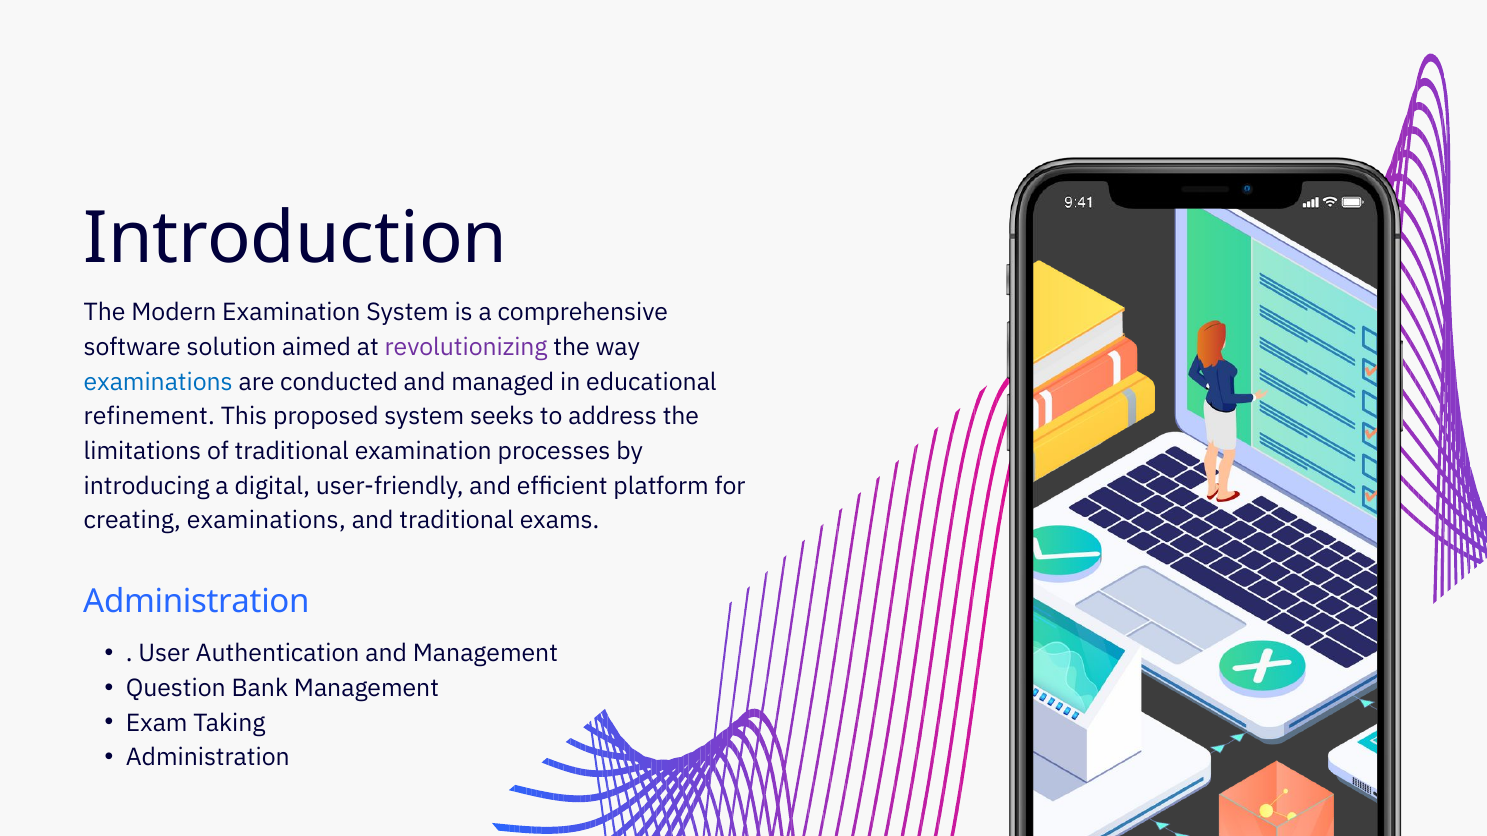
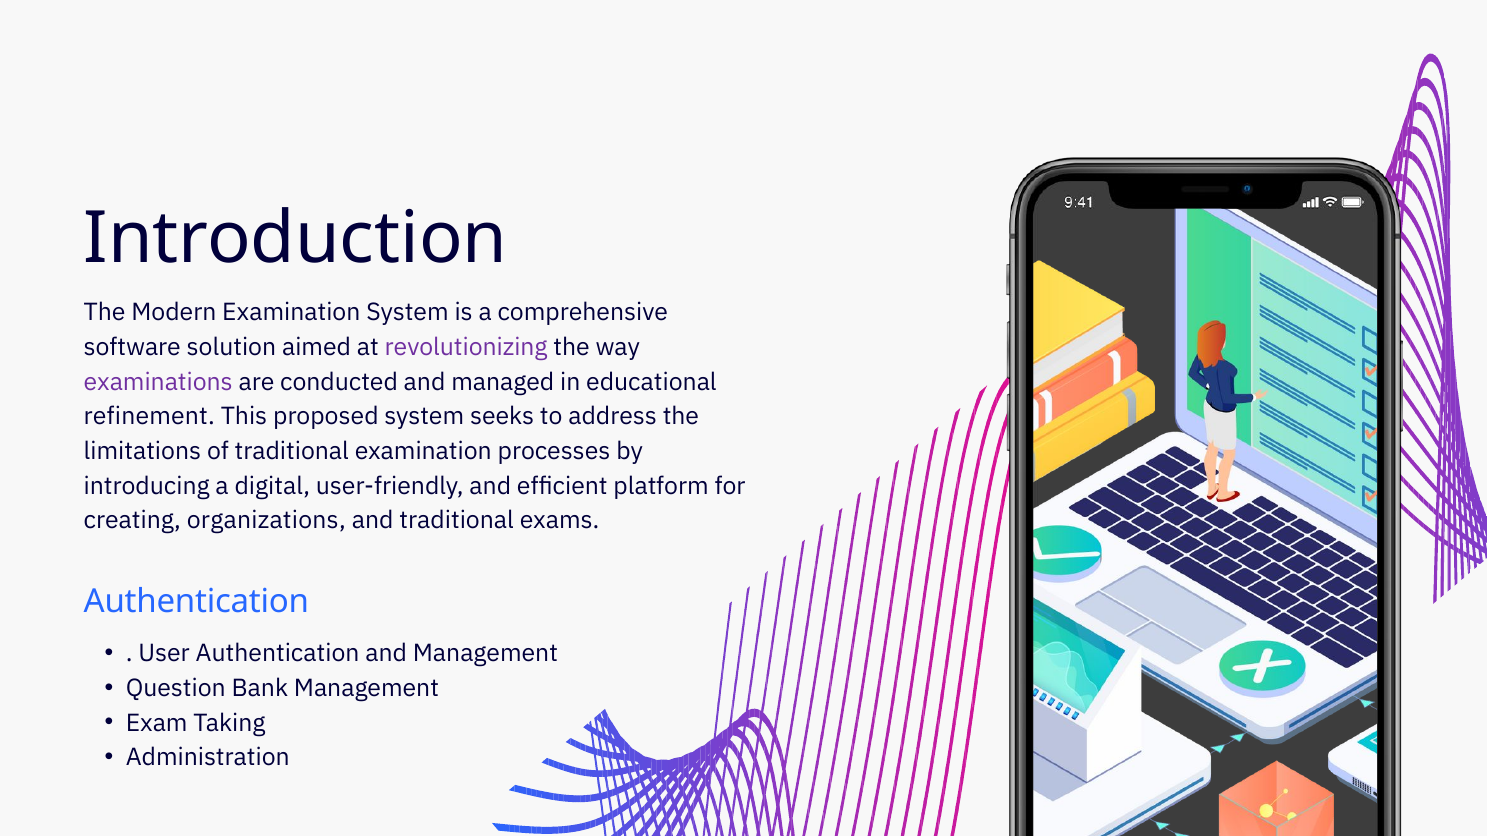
examinations colour: blue -> purple (158, 382)
creating examinations: examinations -> organizations (266, 521)
Administration: Administration -> Authentication (196, 602)
